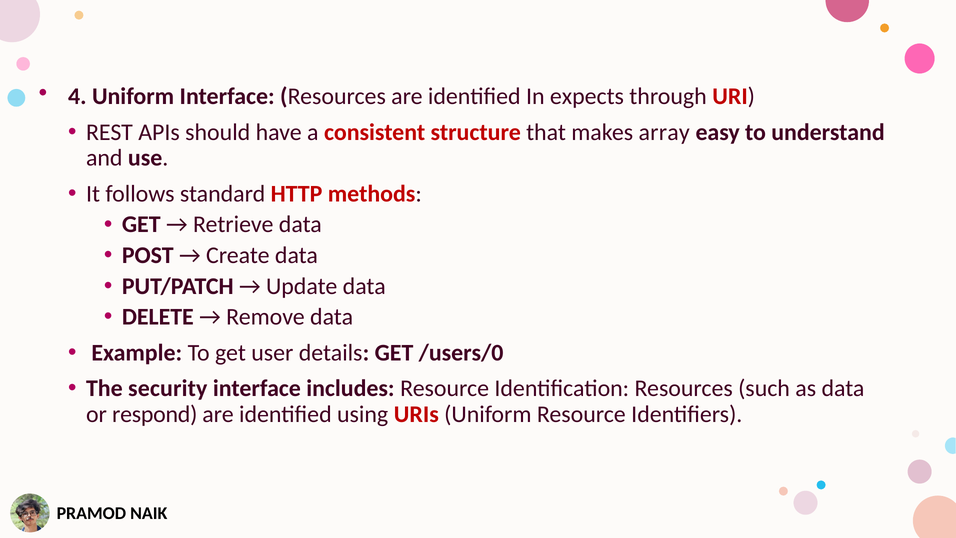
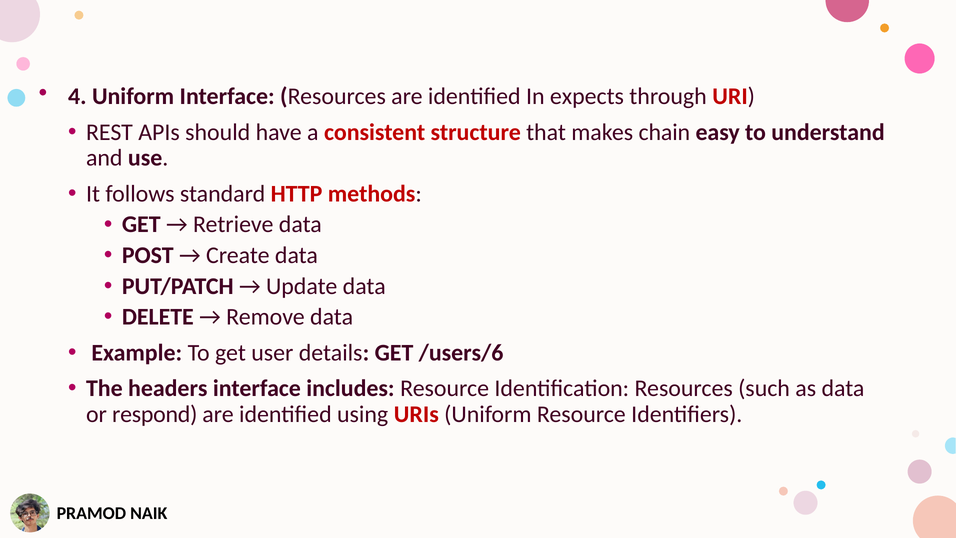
array: array -> chain (664, 132)
/users/0: /users/0 -> /users/6 (461, 353)
security: security -> headers (168, 388)
